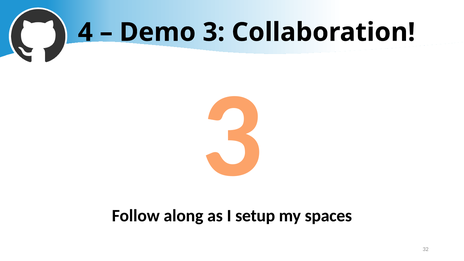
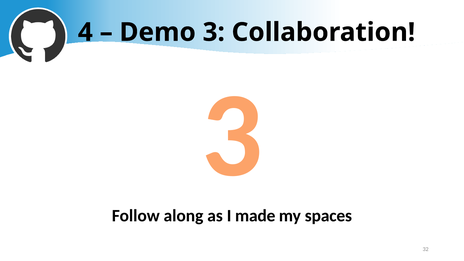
setup: setup -> made (255, 216)
